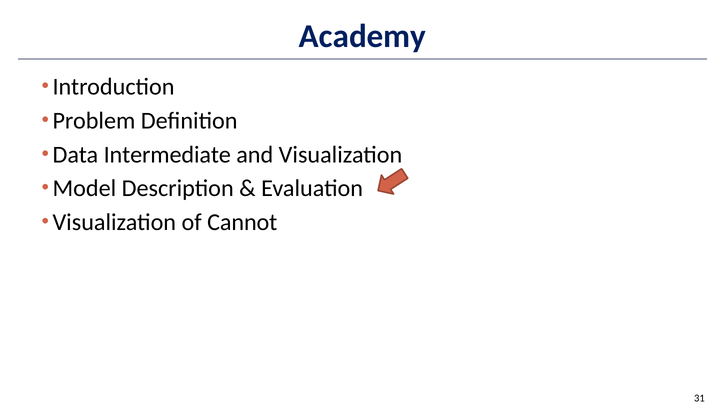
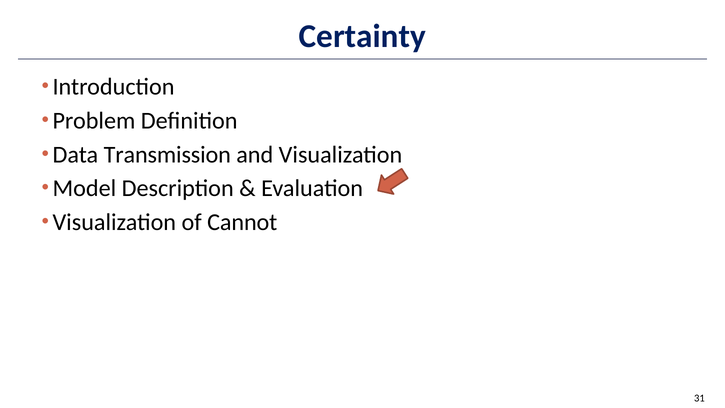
Academy: Academy -> Certainty (362, 36)
Intermediate: Intermediate -> Transmission (167, 155)
